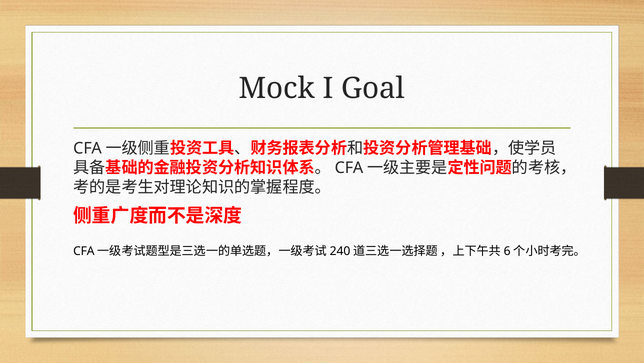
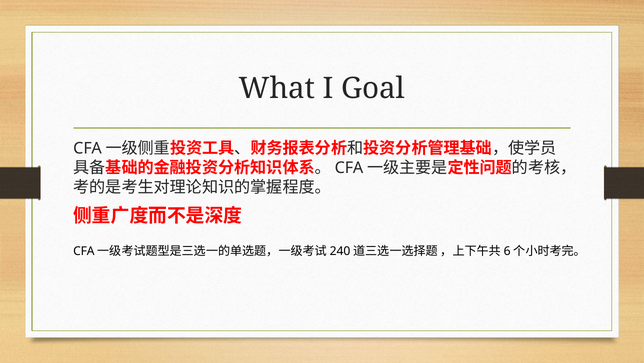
Mock: Mock -> What (277, 88)
